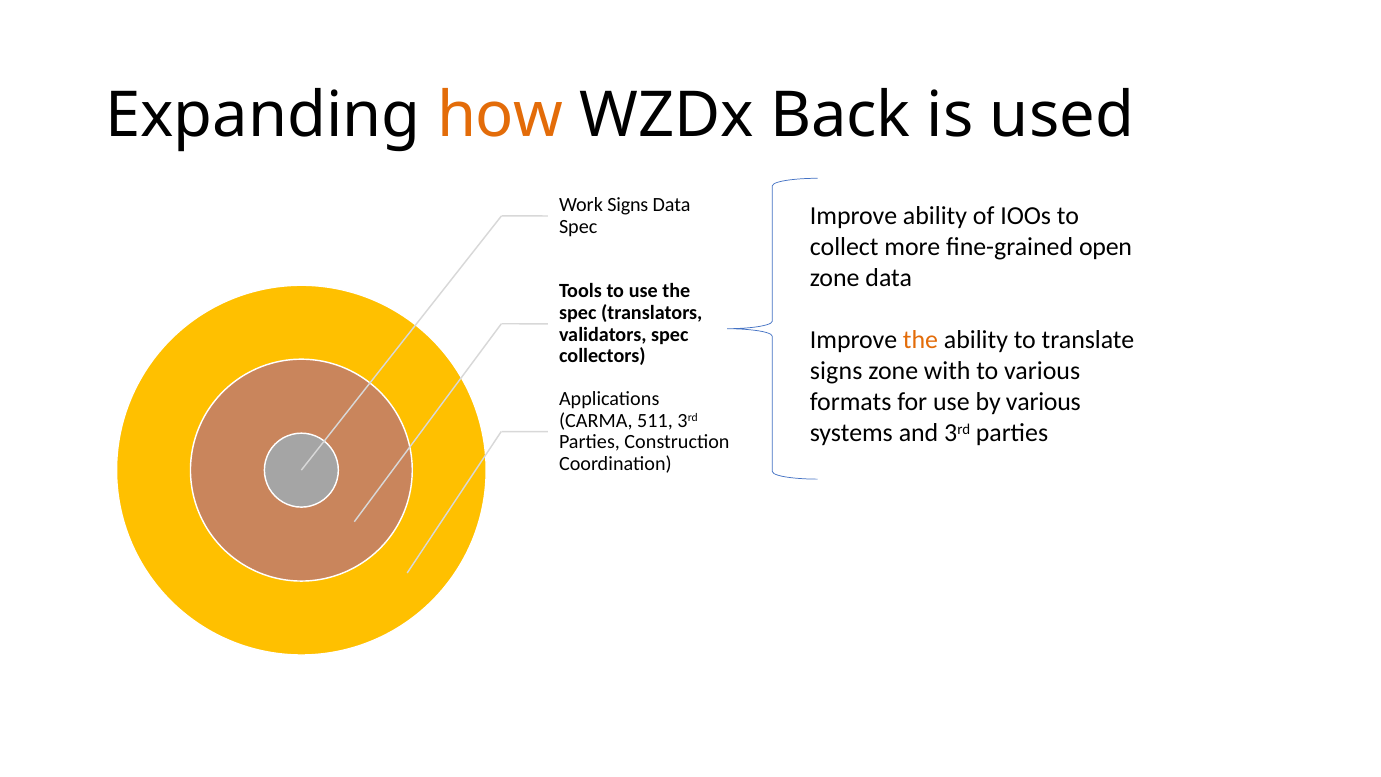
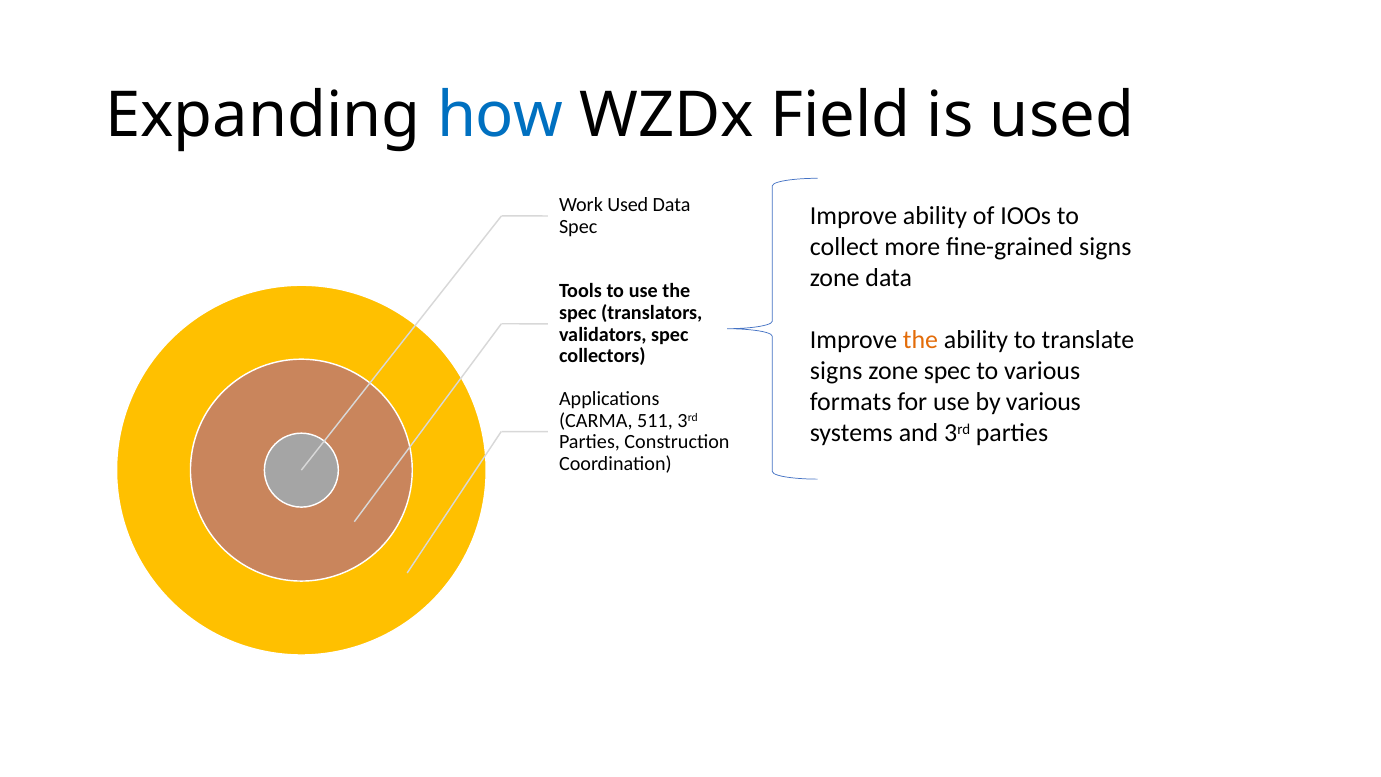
how colour: orange -> blue (500, 116)
Back: Back -> Field (841, 116)
Work Signs: Signs -> Used (628, 205)
fine-grained open: open -> signs (1105, 247)
zone with: with -> spec (947, 371)
